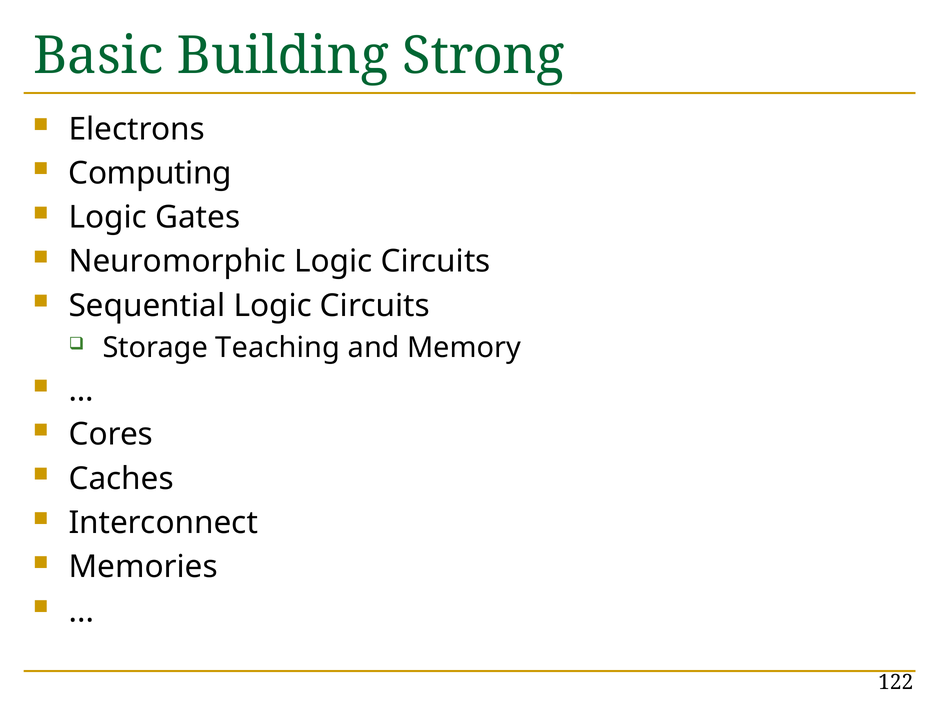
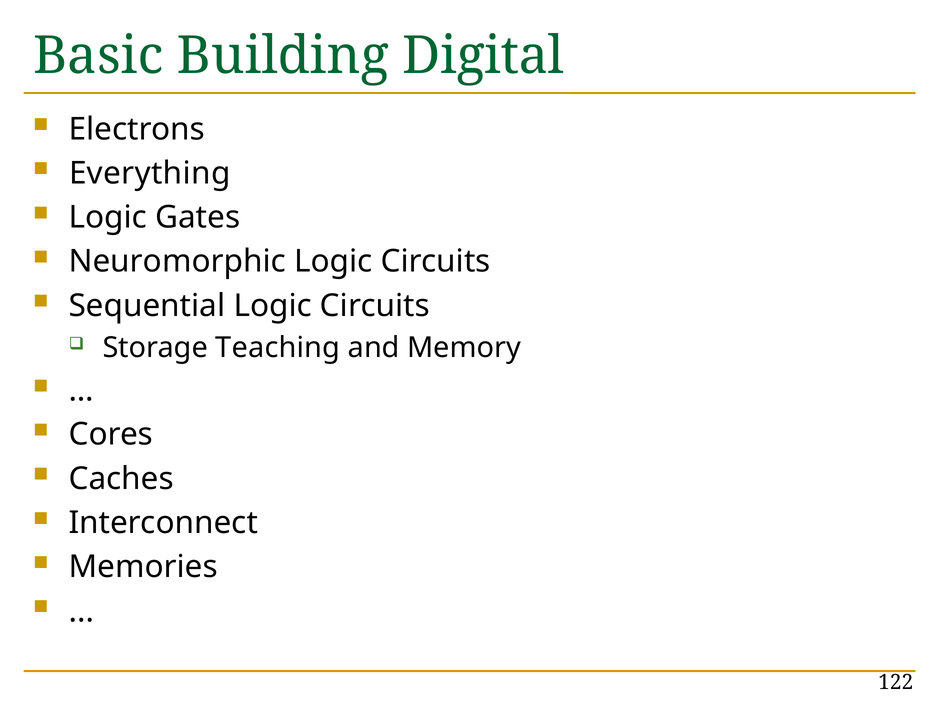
Strong: Strong -> Digital (483, 56)
Computing: Computing -> Everything (150, 173)
